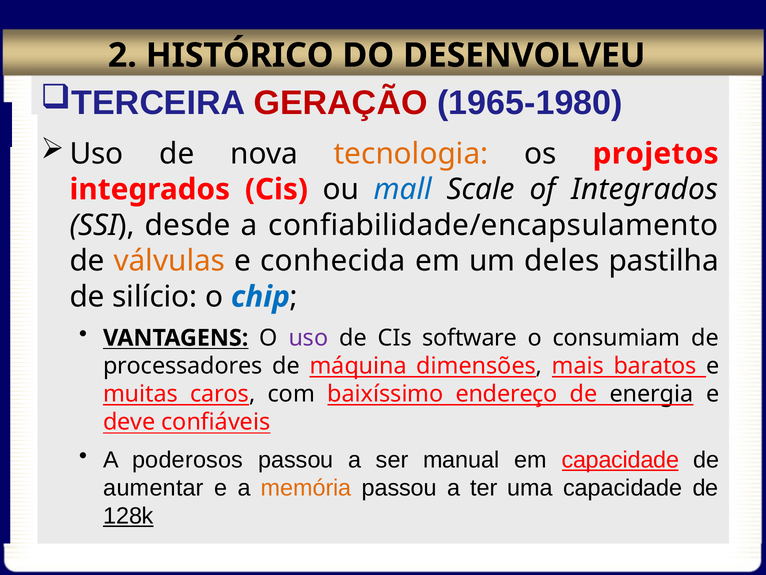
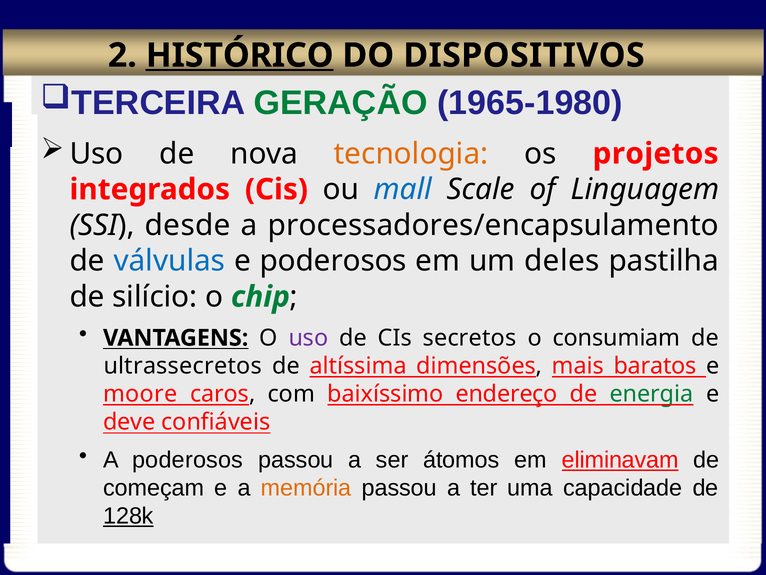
HISTÓRICO underline: none -> present (240, 55)
DESENVOLVEU: DESENVOLVEU -> DISPOSITIVOS (524, 55)
GERAÇÃO colour: red -> green (341, 103)
of Integrados: Integrados -> Linguagem (645, 189)
confiabilidade/encapsulamento: confiabilidade/encapsulamento -> processadores/encapsulamento (493, 225)
válvulas colour: orange -> blue (169, 261)
e conhecida: conhecida -> poderosos (333, 261)
chip colour: blue -> green (260, 297)
software: software -> secretos (470, 338)
processadores: processadores -> ultrassecretos (183, 366)
máquina: máquina -> altíssima (358, 366)
muitas: muitas -> moore (140, 394)
energia colour: black -> green (652, 394)
manual: manual -> átomos (461, 460)
em capacidade: capacidade -> eliminavam (620, 460)
aumentar: aumentar -> começam (154, 488)
